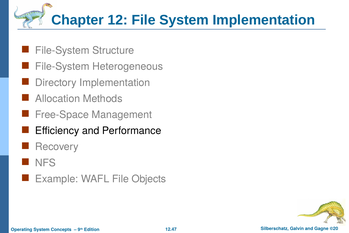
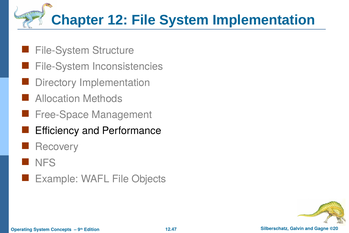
Heterogeneous: Heterogeneous -> Inconsistencies (128, 66)
